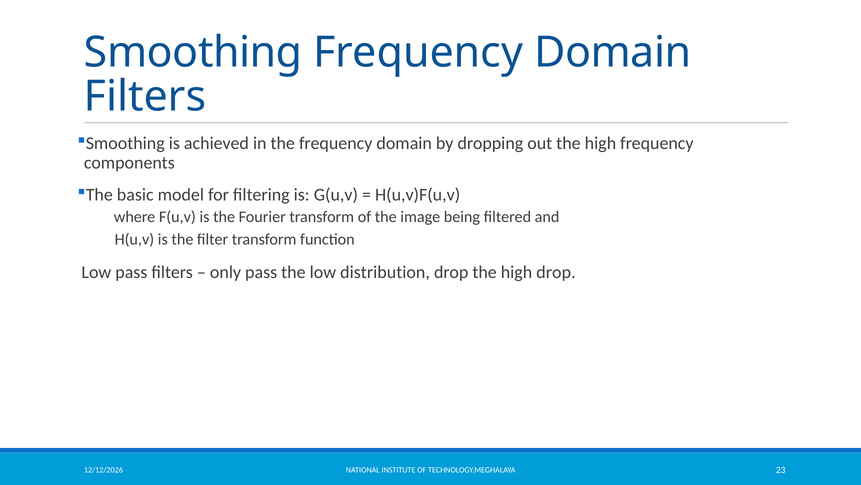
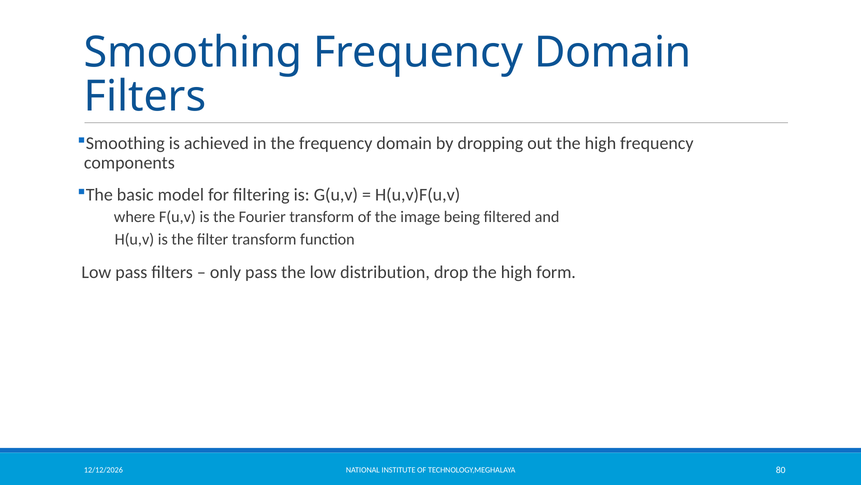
high drop: drop -> form (556, 272)
23: 23 -> 80 (781, 470)
